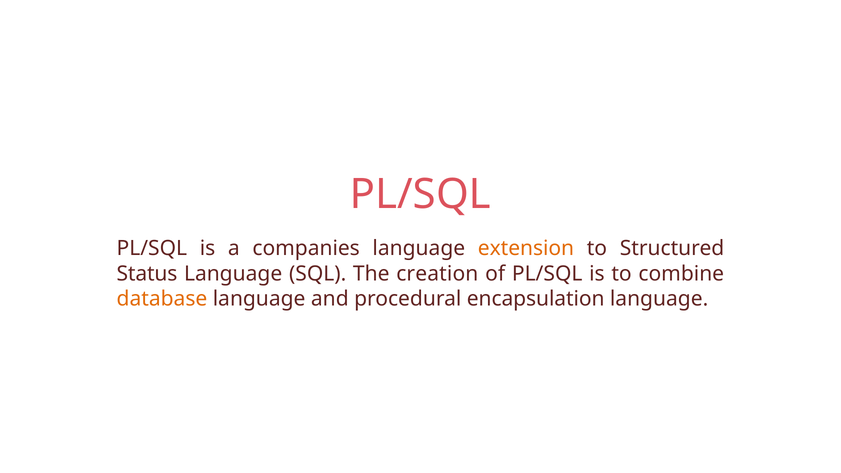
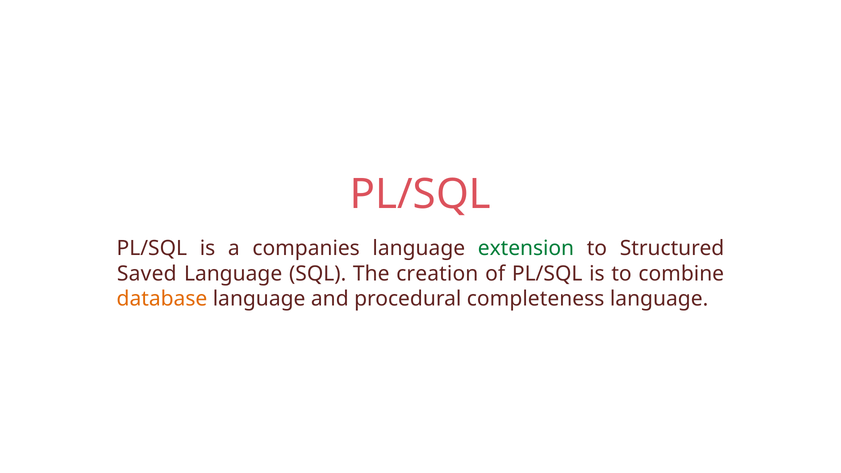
extension colour: orange -> green (526, 248)
Status: Status -> Saved (147, 274)
encapsulation: encapsulation -> completeness (536, 299)
